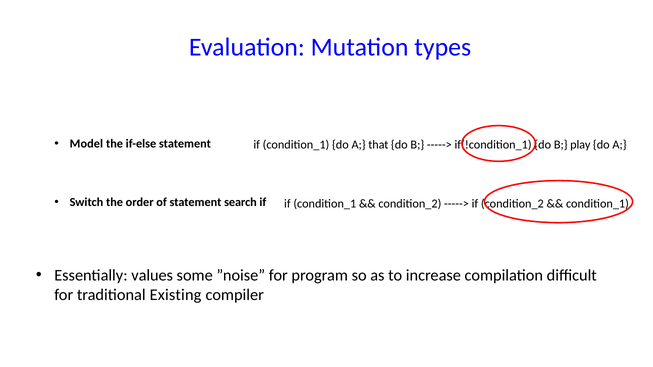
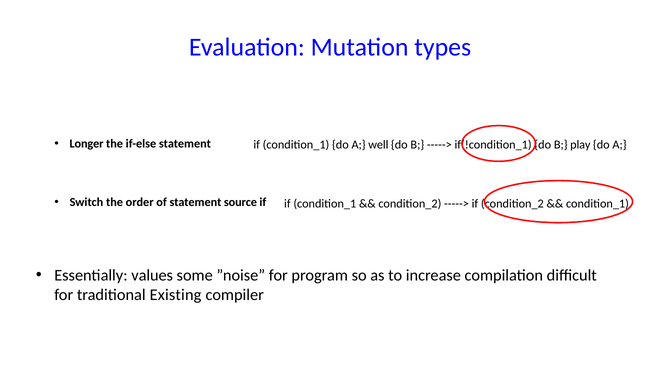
Model: Model -> Longer (87, 144)
that: that -> well (378, 145)
search: search -> source (240, 203)
